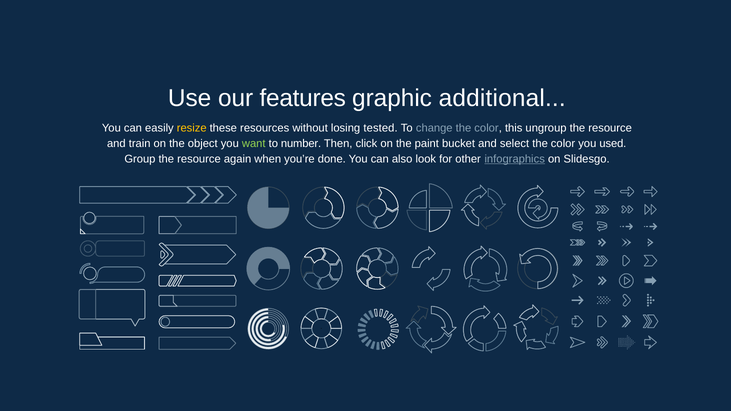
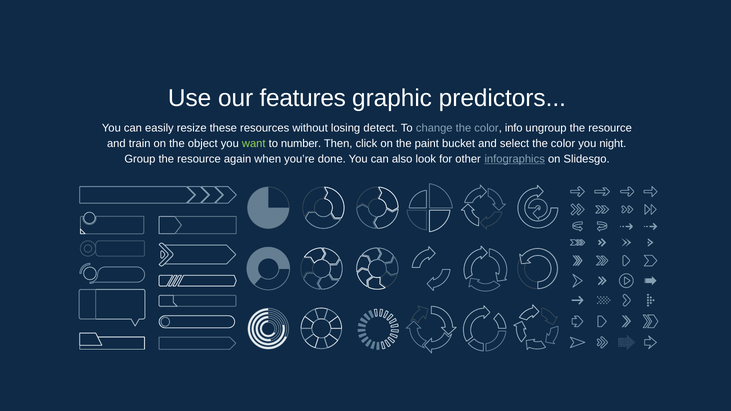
additional: additional -> predictors (502, 98)
resize colour: yellow -> white (192, 128)
tested: tested -> detect (381, 128)
this: this -> info (514, 128)
used: used -> night (613, 144)
